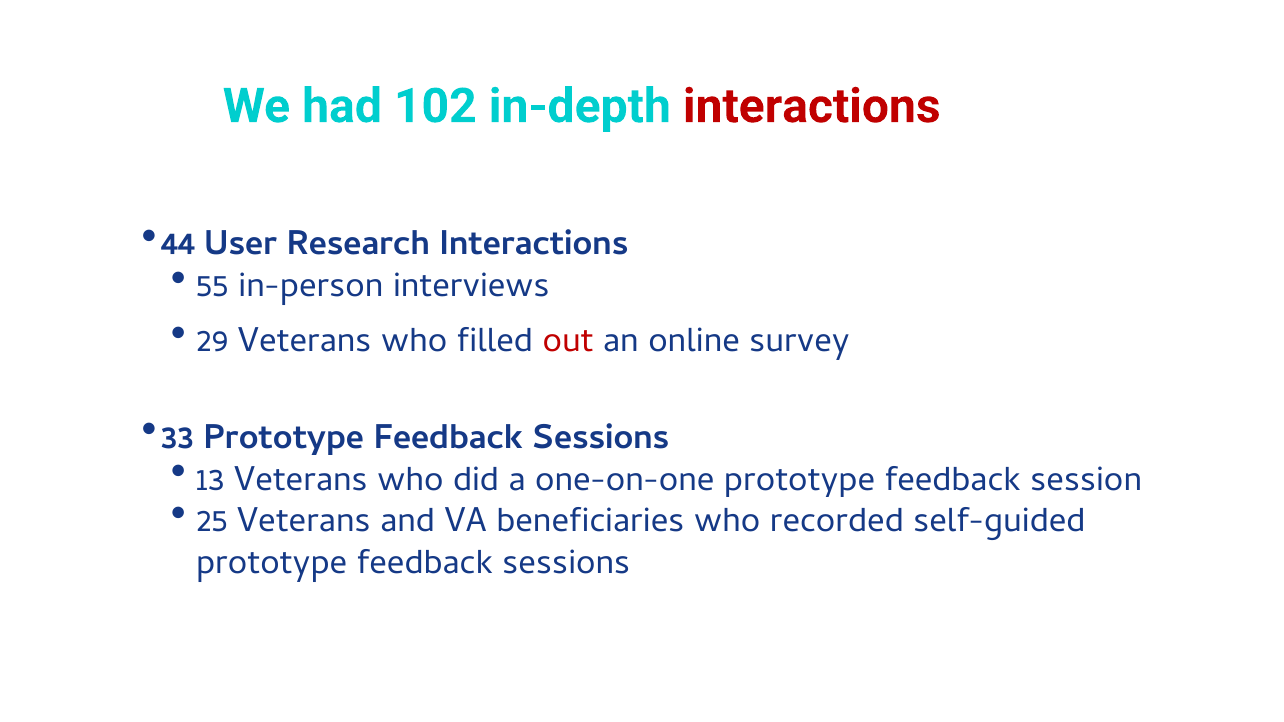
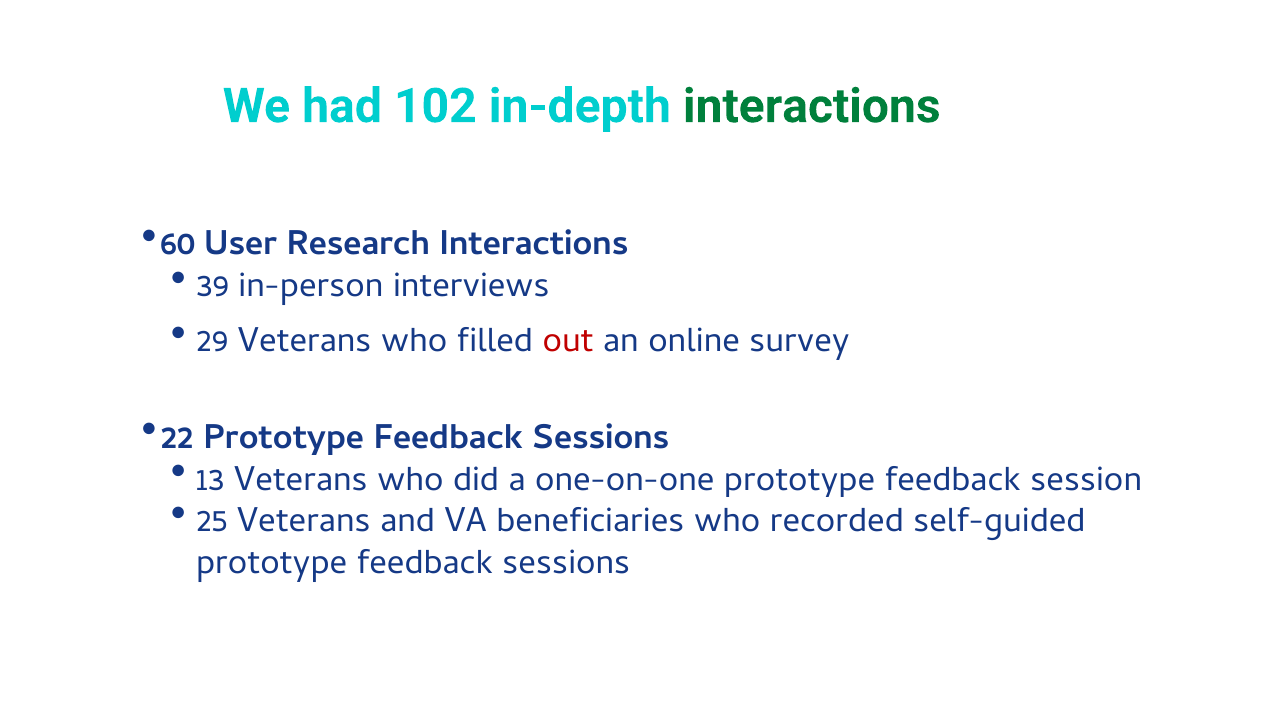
interactions colour: red -> green (812, 106)
44: 44 -> 60 (178, 244)
55: 55 -> 39 (213, 285)
33: 33 -> 22 (177, 437)
